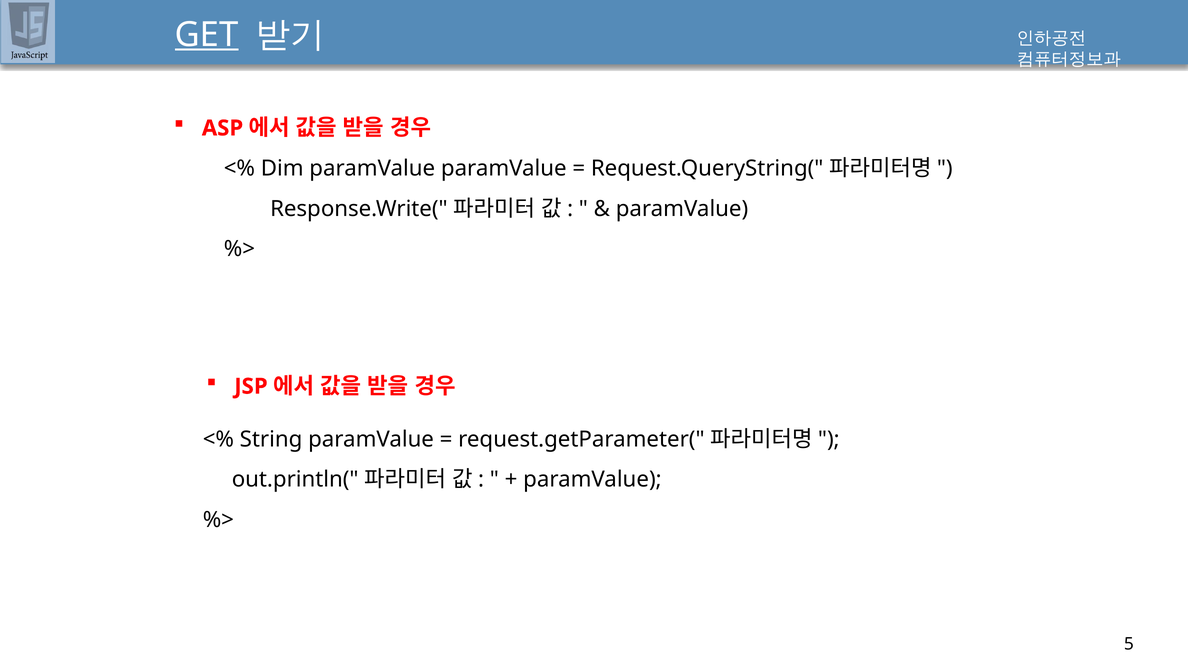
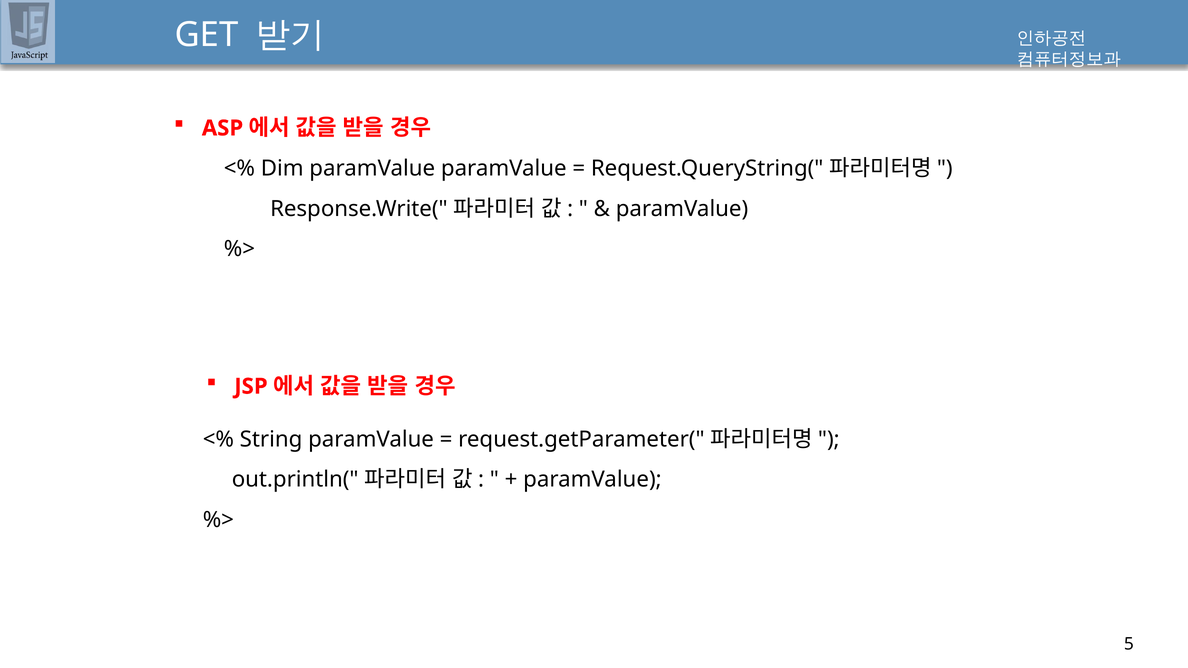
GET underline: present -> none (207, 35)
